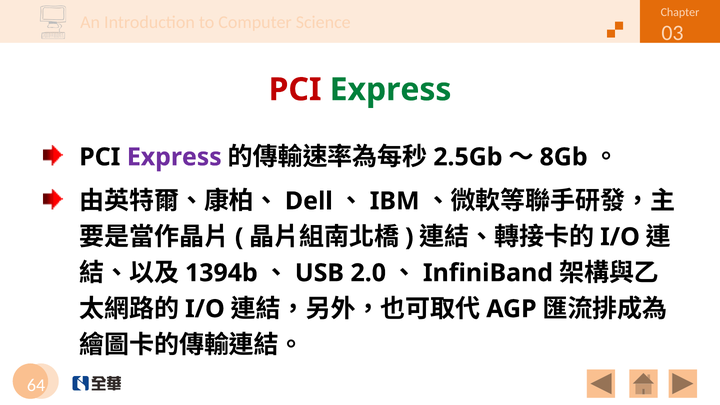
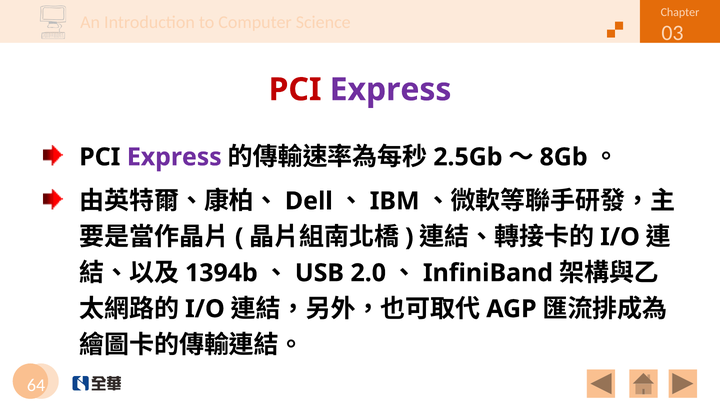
Express colour: green -> purple (391, 90)
